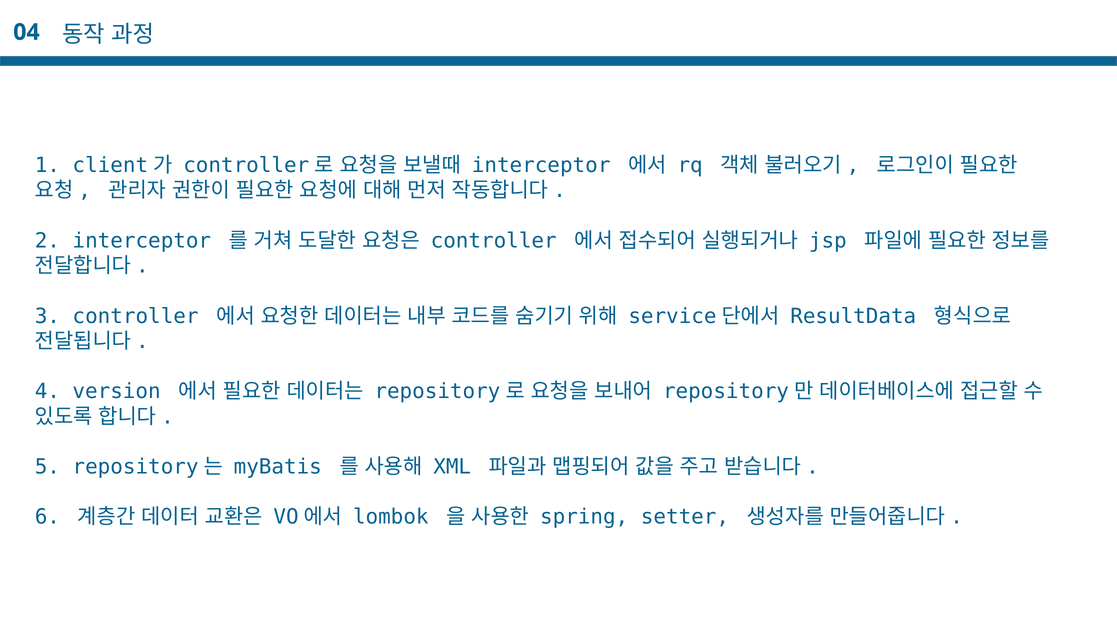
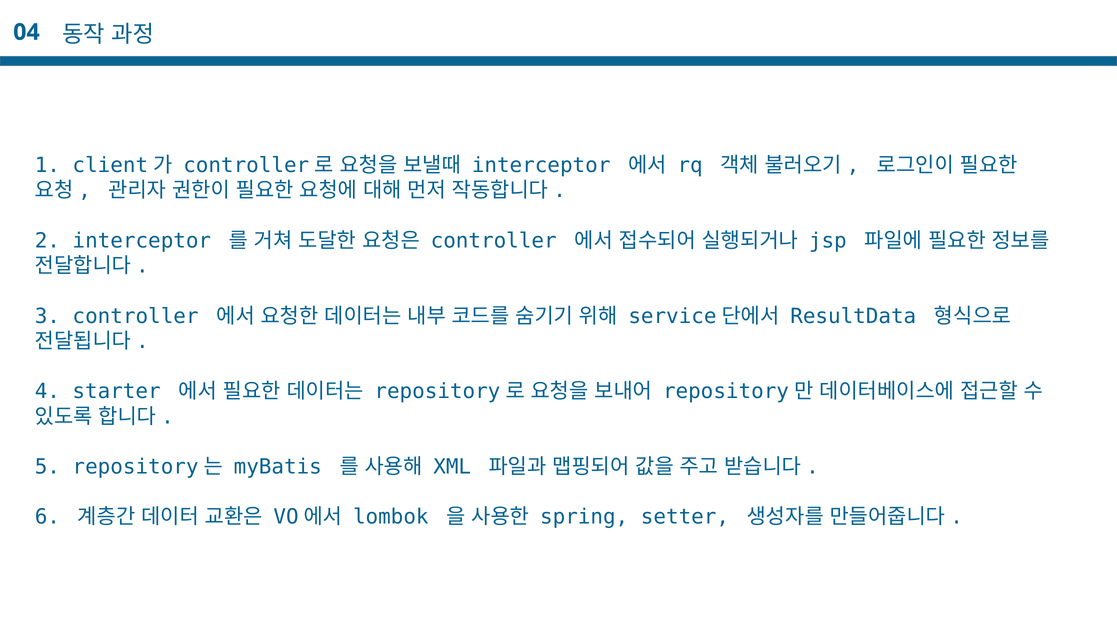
version: version -> starter (117, 392)
